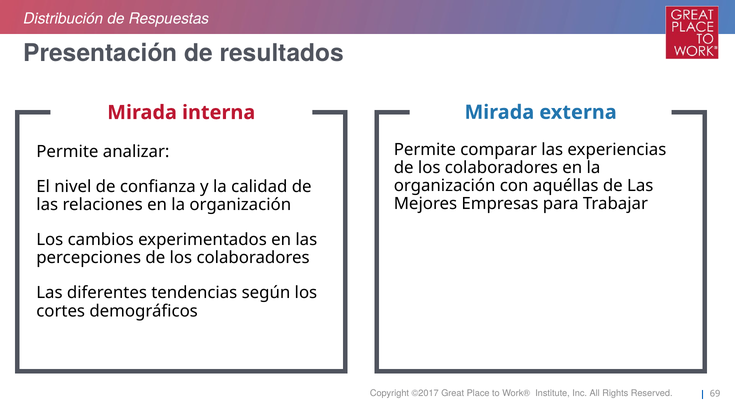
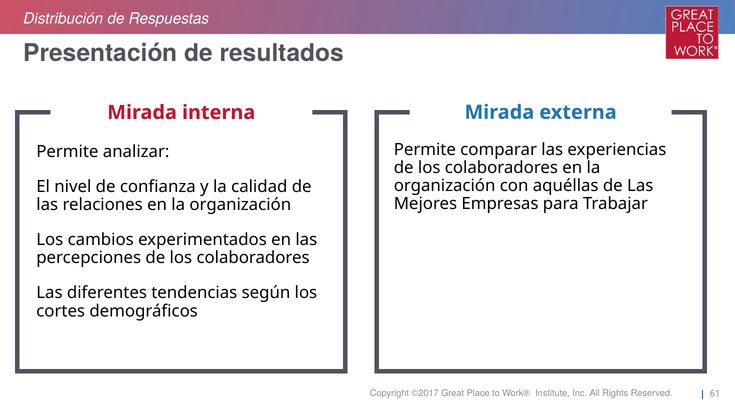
69: 69 -> 61 (715, 394)
